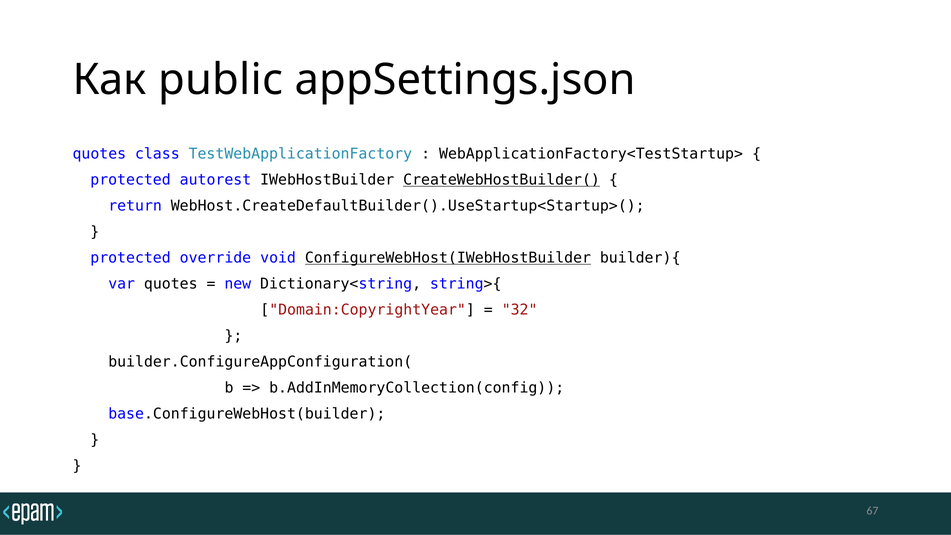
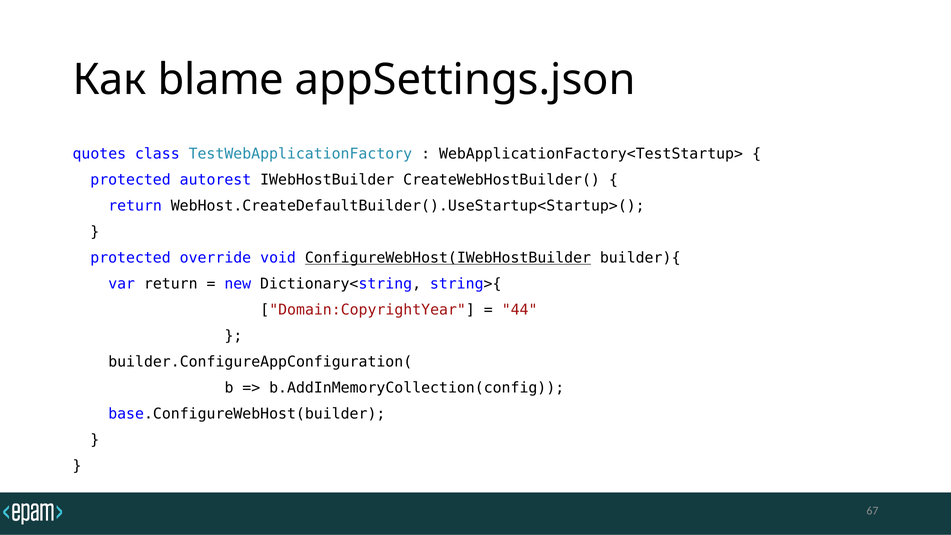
public: public -> blame (221, 80)
CreateWebHostBuilder( underline: present -> none (502, 180)
var quotes: quotes -> return (171, 284)
32: 32 -> 44 (520, 310)
